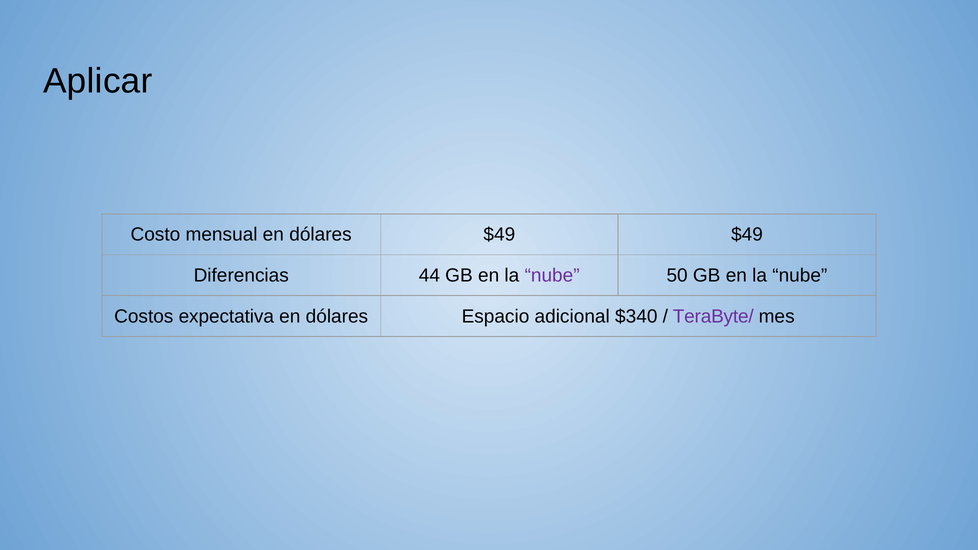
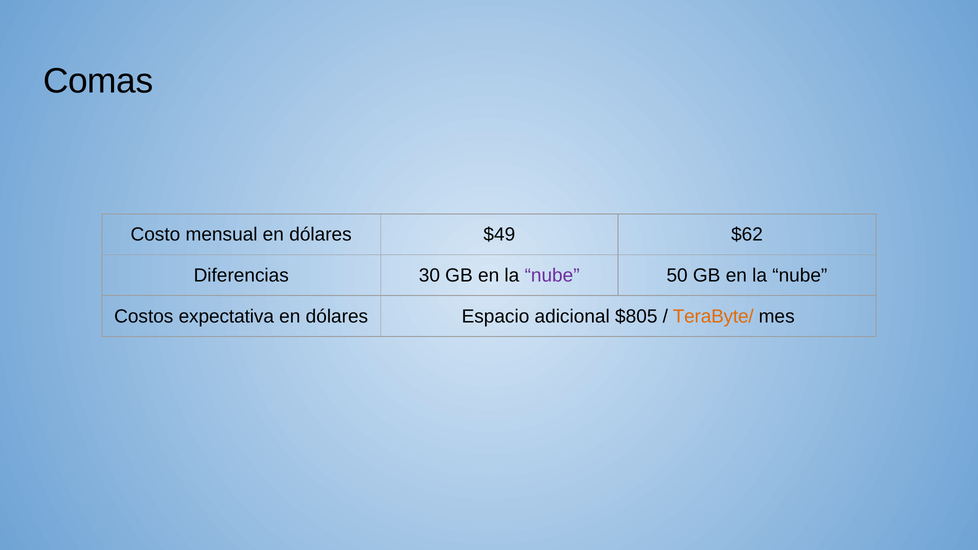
Aplicar: Aplicar -> Comas (98, 81)
$49 $49: $49 -> $62 (747, 235)
44: 44 -> 30 (429, 276)
$340: $340 -> $805 (636, 316)
TeraByte/ colour: purple -> orange (713, 316)
